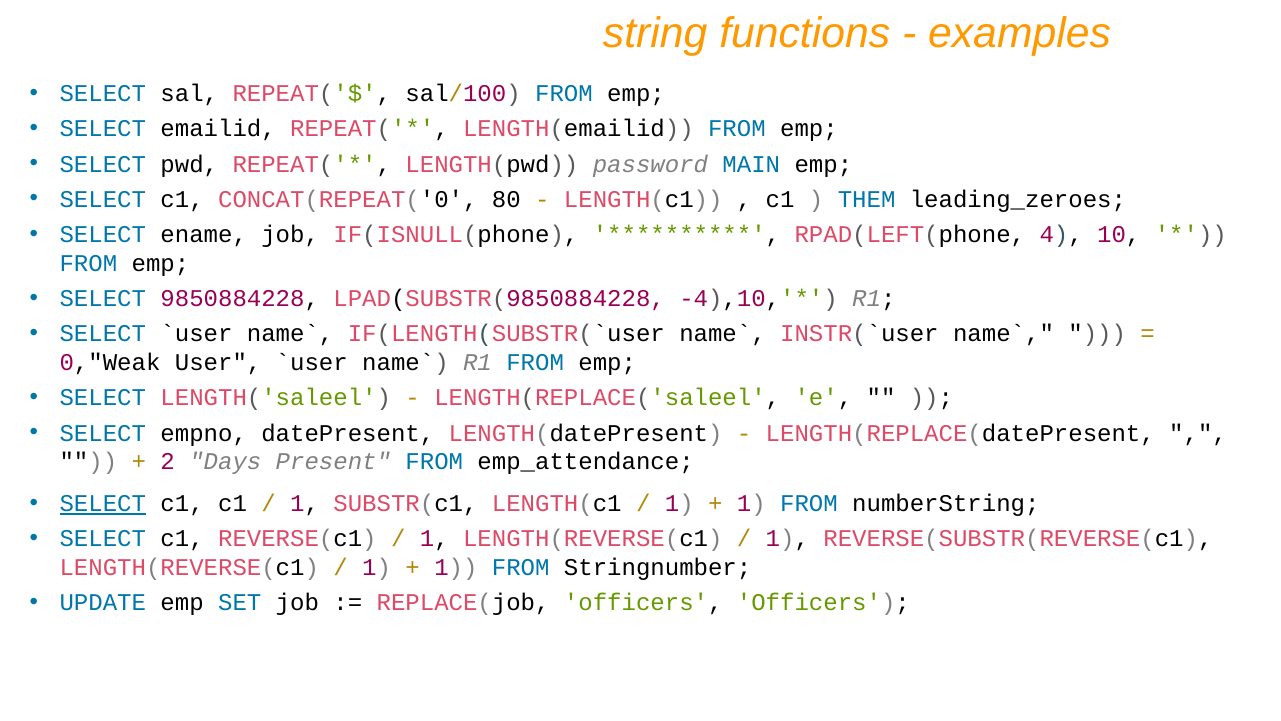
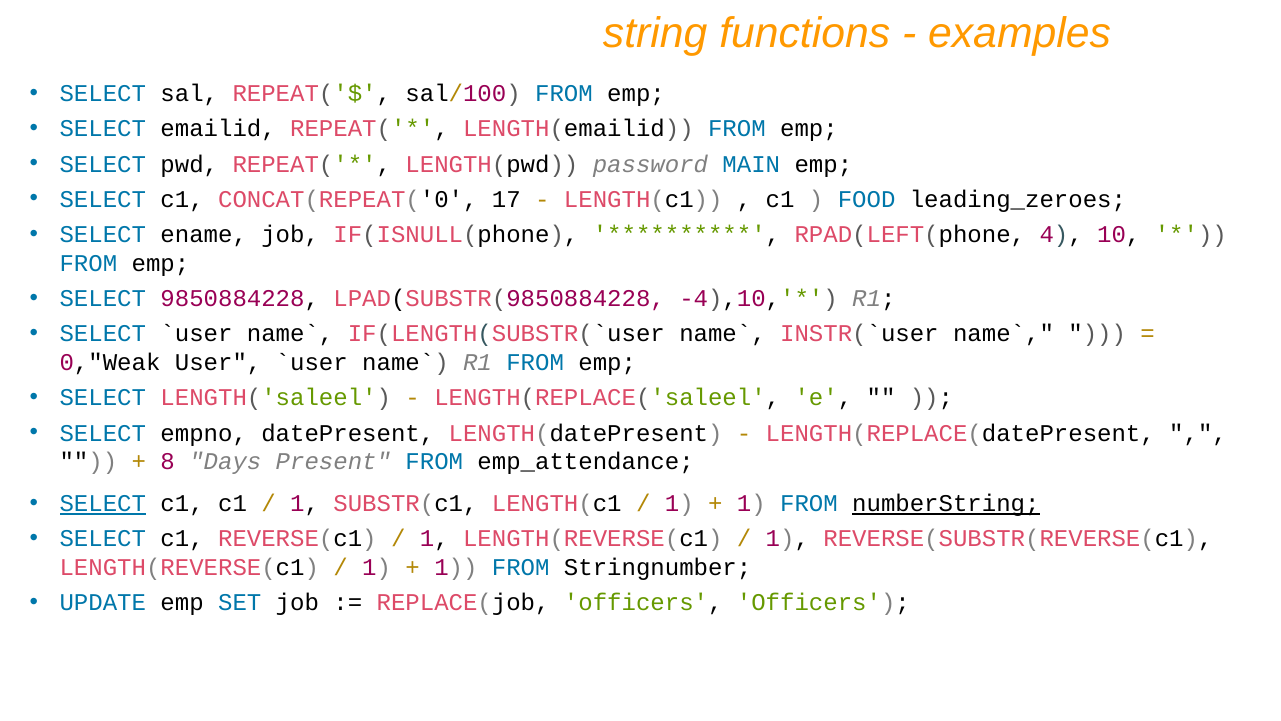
80: 80 -> 17 (506, 199)
THEM: THEM -> FOOD (867, 199)
2: 2 -> 8 (168, 462)
numberString underline: none -> present (946, 503)
